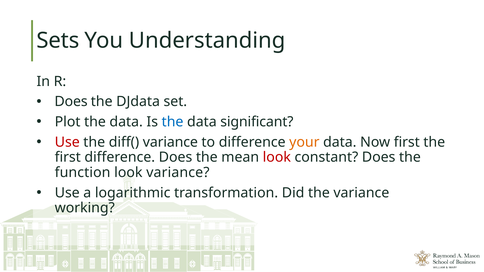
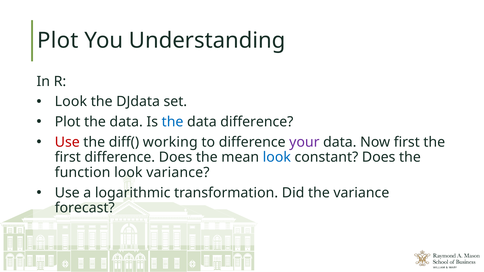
Sets: Sets -> Plot (58, 41)
Does: Does -> Look (71, 102)
data significant: significant -> difference (257, 122)
diff( variance: variance -> working (170, 142)
your colour: orange -> purple (304, 142)
look colour: red -> blue (277, 157)
working: working -> forecast (85, 208)
